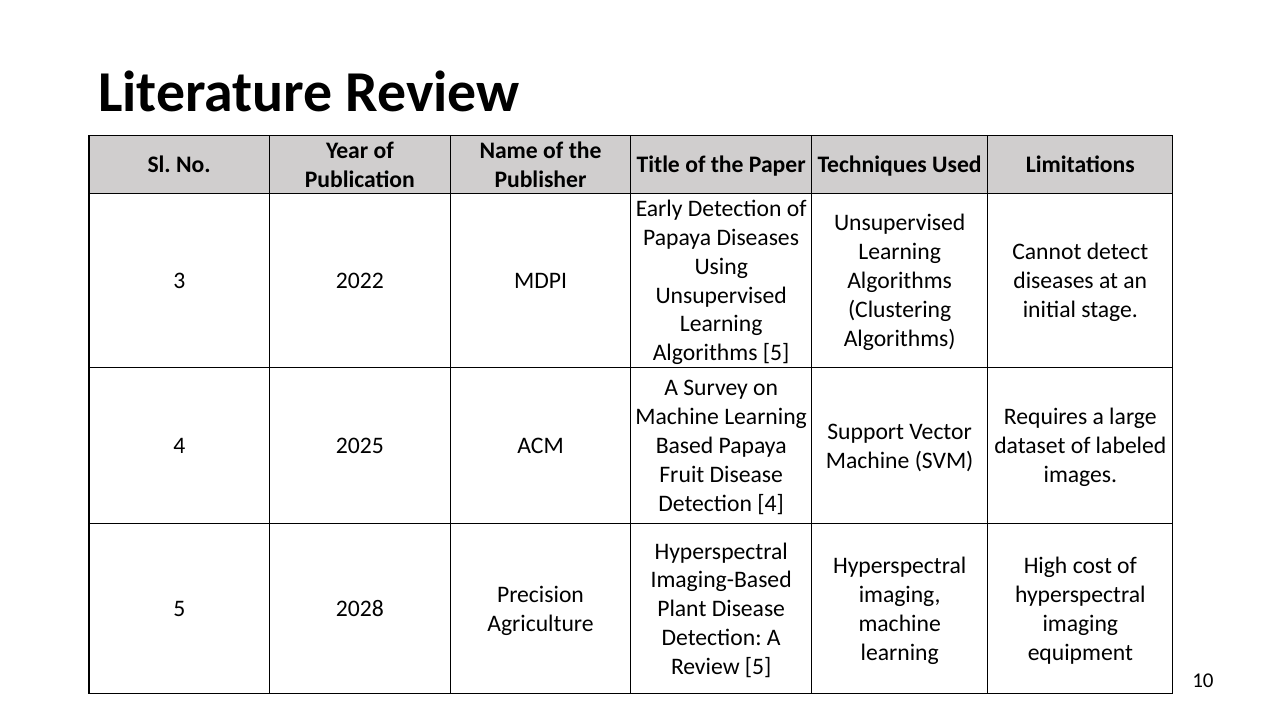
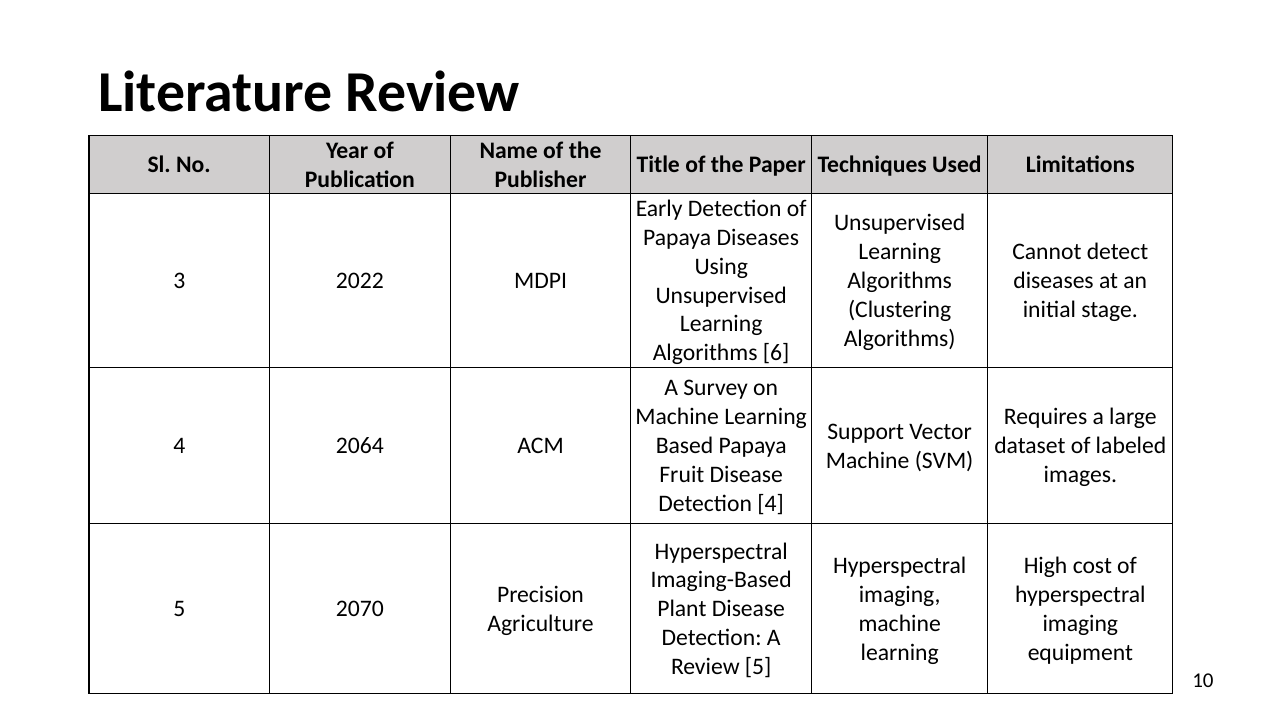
Algorithms 5: 5 -> 6 (776, 353)
2025: 2025 -> 2064 (360, 446)
2028: 2028 -> 2070 (360, 609)
